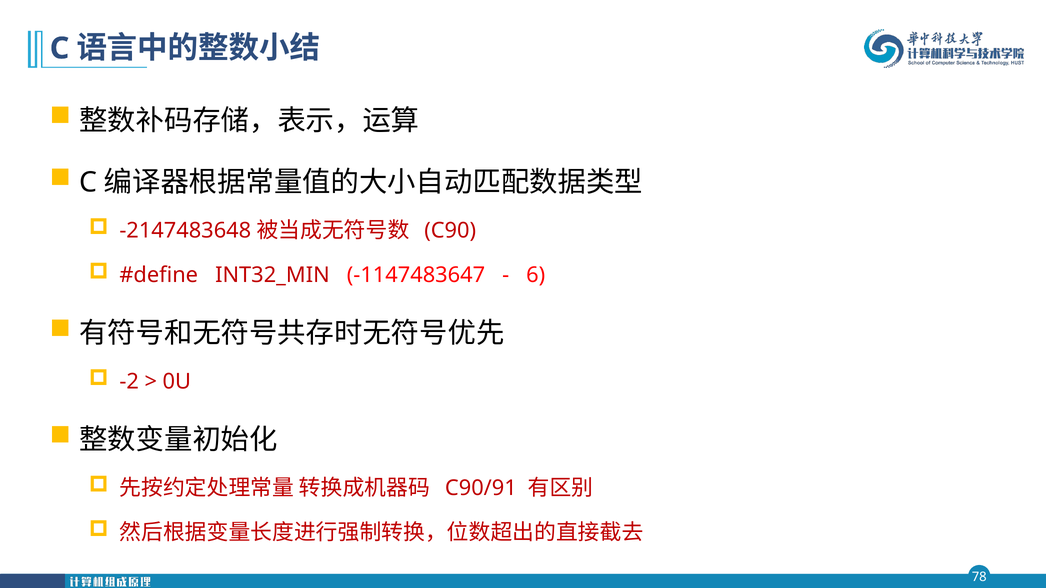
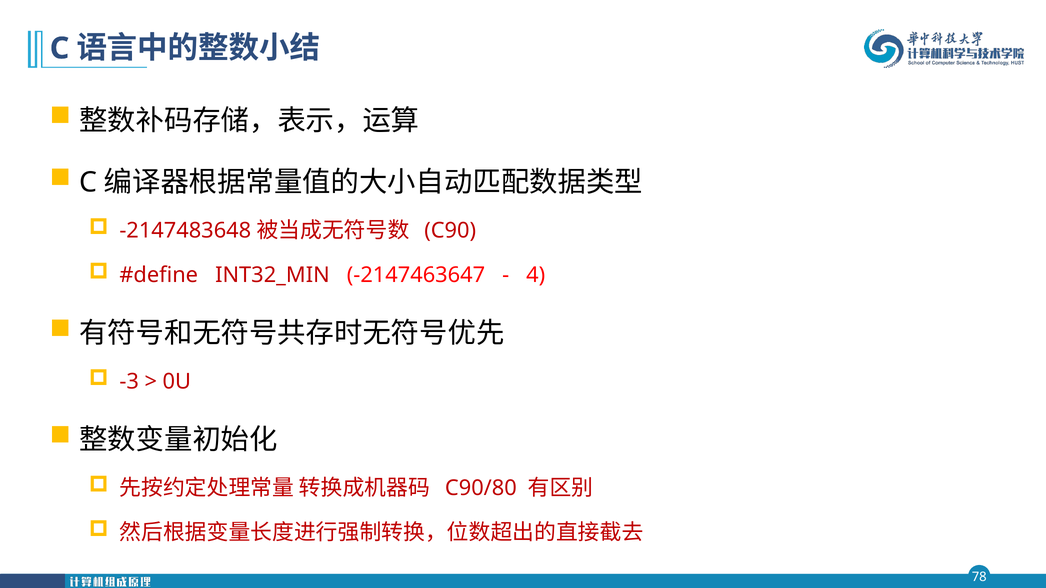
-1147483647: -1147483647 -> -2147463647 (416, 275)
6: 6 -> 4 (536, 275)
-2: -2 -> -3 (129, 382)
C90/91: C90/91 -> C90/80 (481, 488)
